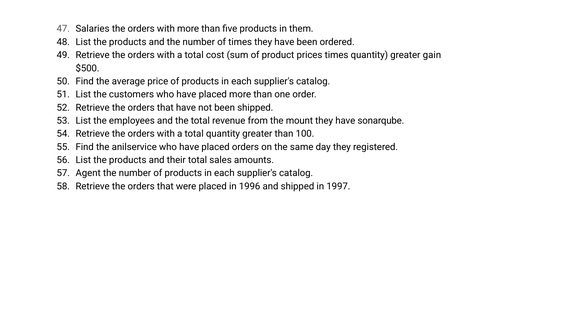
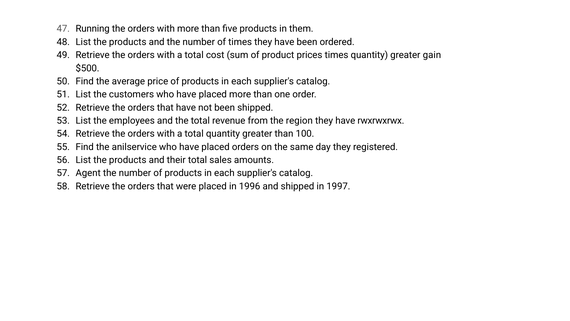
Salaries: Salaries -> Running (93, 29)
mount: mount -> region (299, 121)
sonarqube: sonarqube -> rwxrwxrwx (381, 121)
